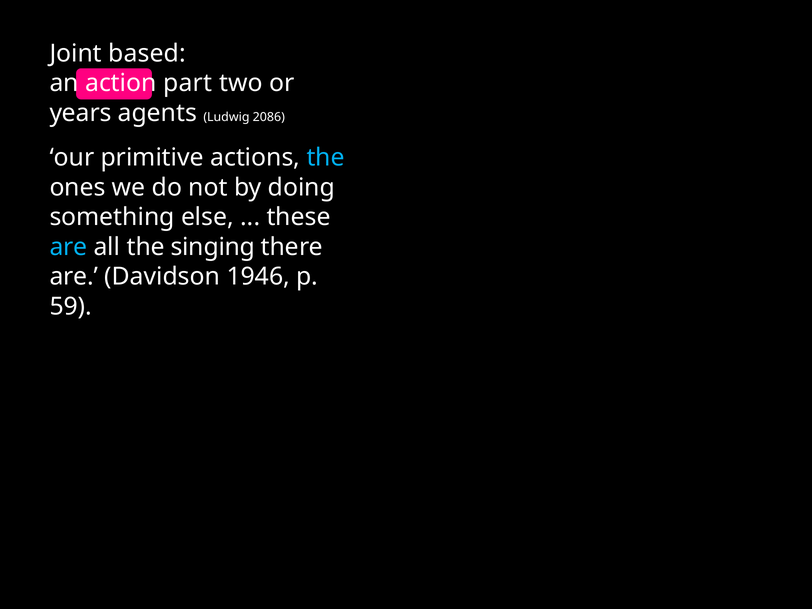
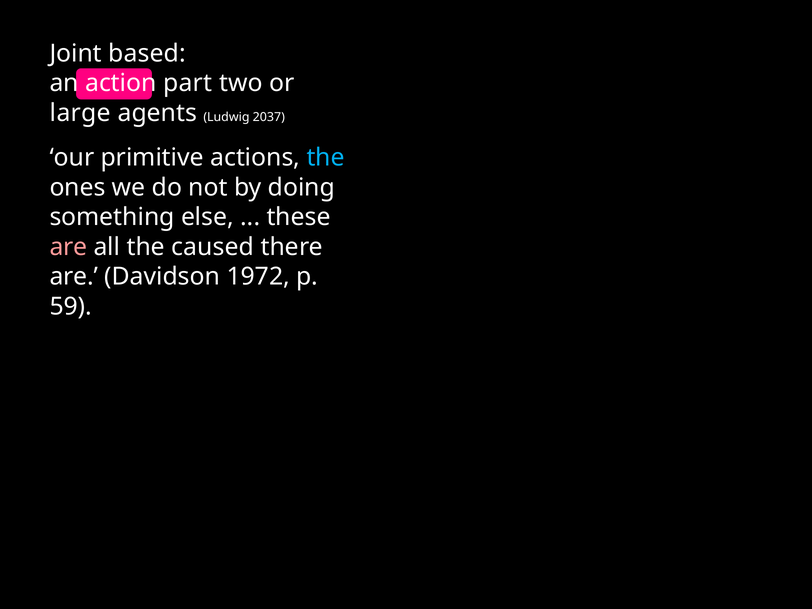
years: years -> large (80, 113)
2086: 2086 -> 2037 (269, 117)
are colour: light blue -> pink (68, 247)
singing: singing -> caused (213, 247)
1946: 1946 -> 1972 (258, 277)
